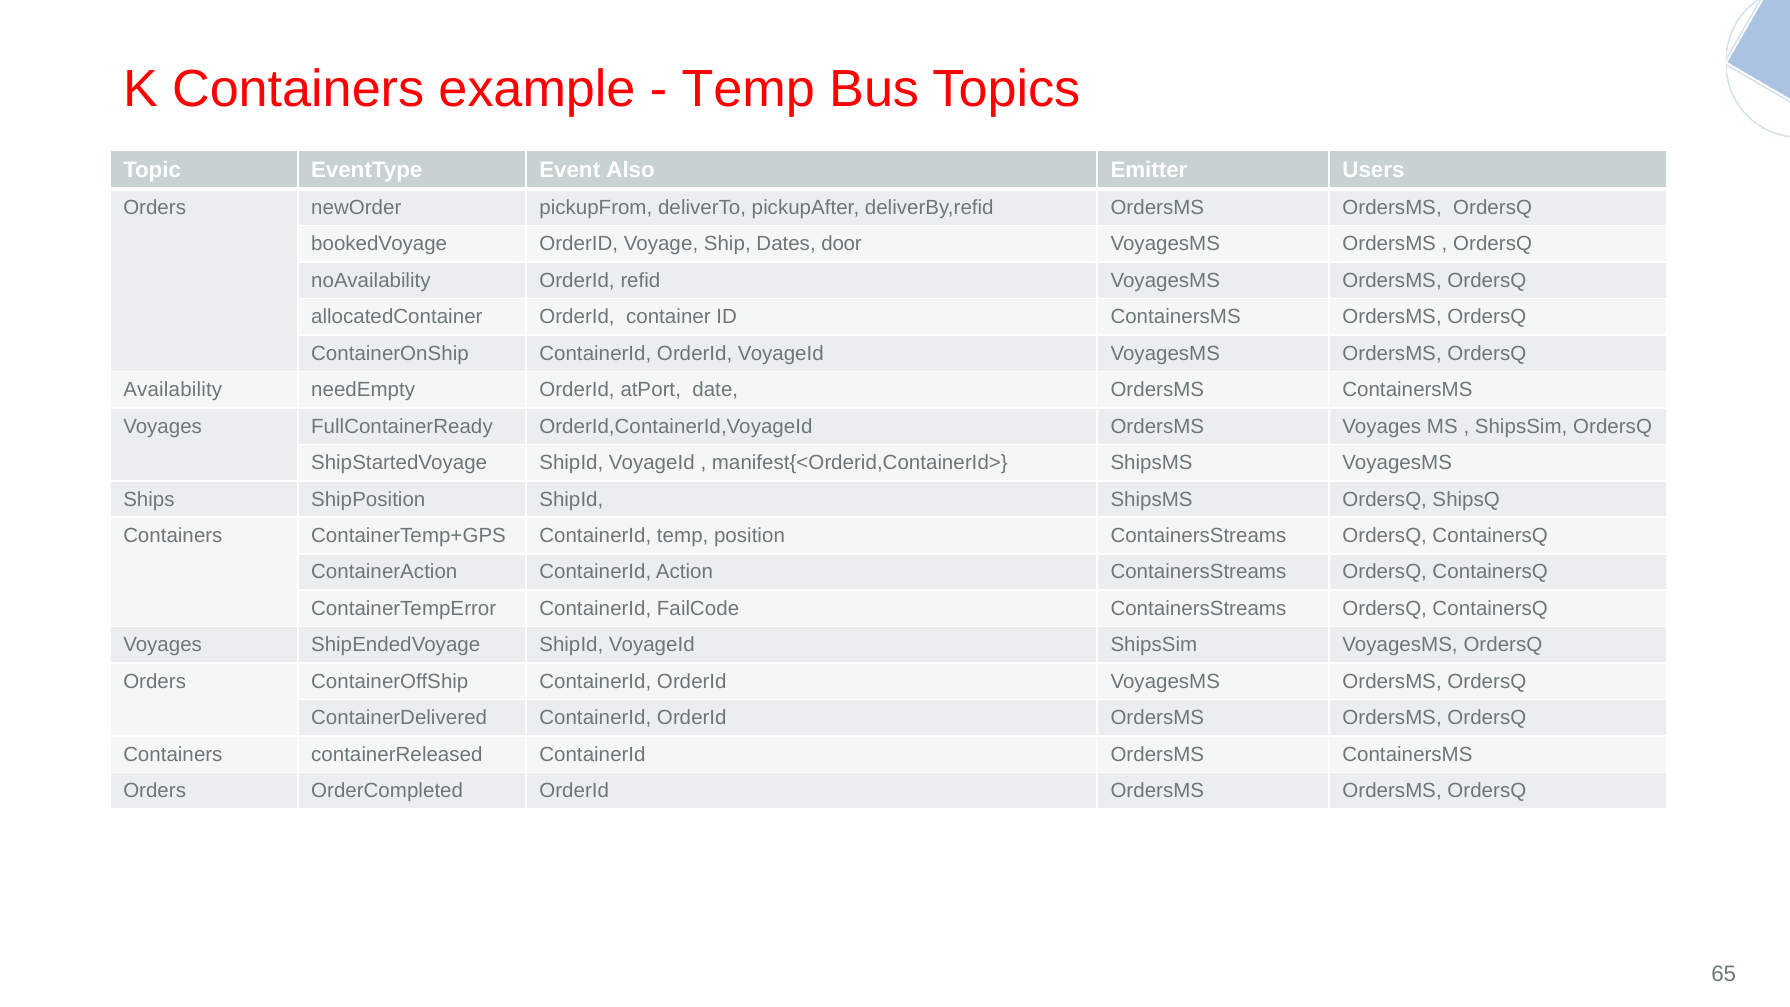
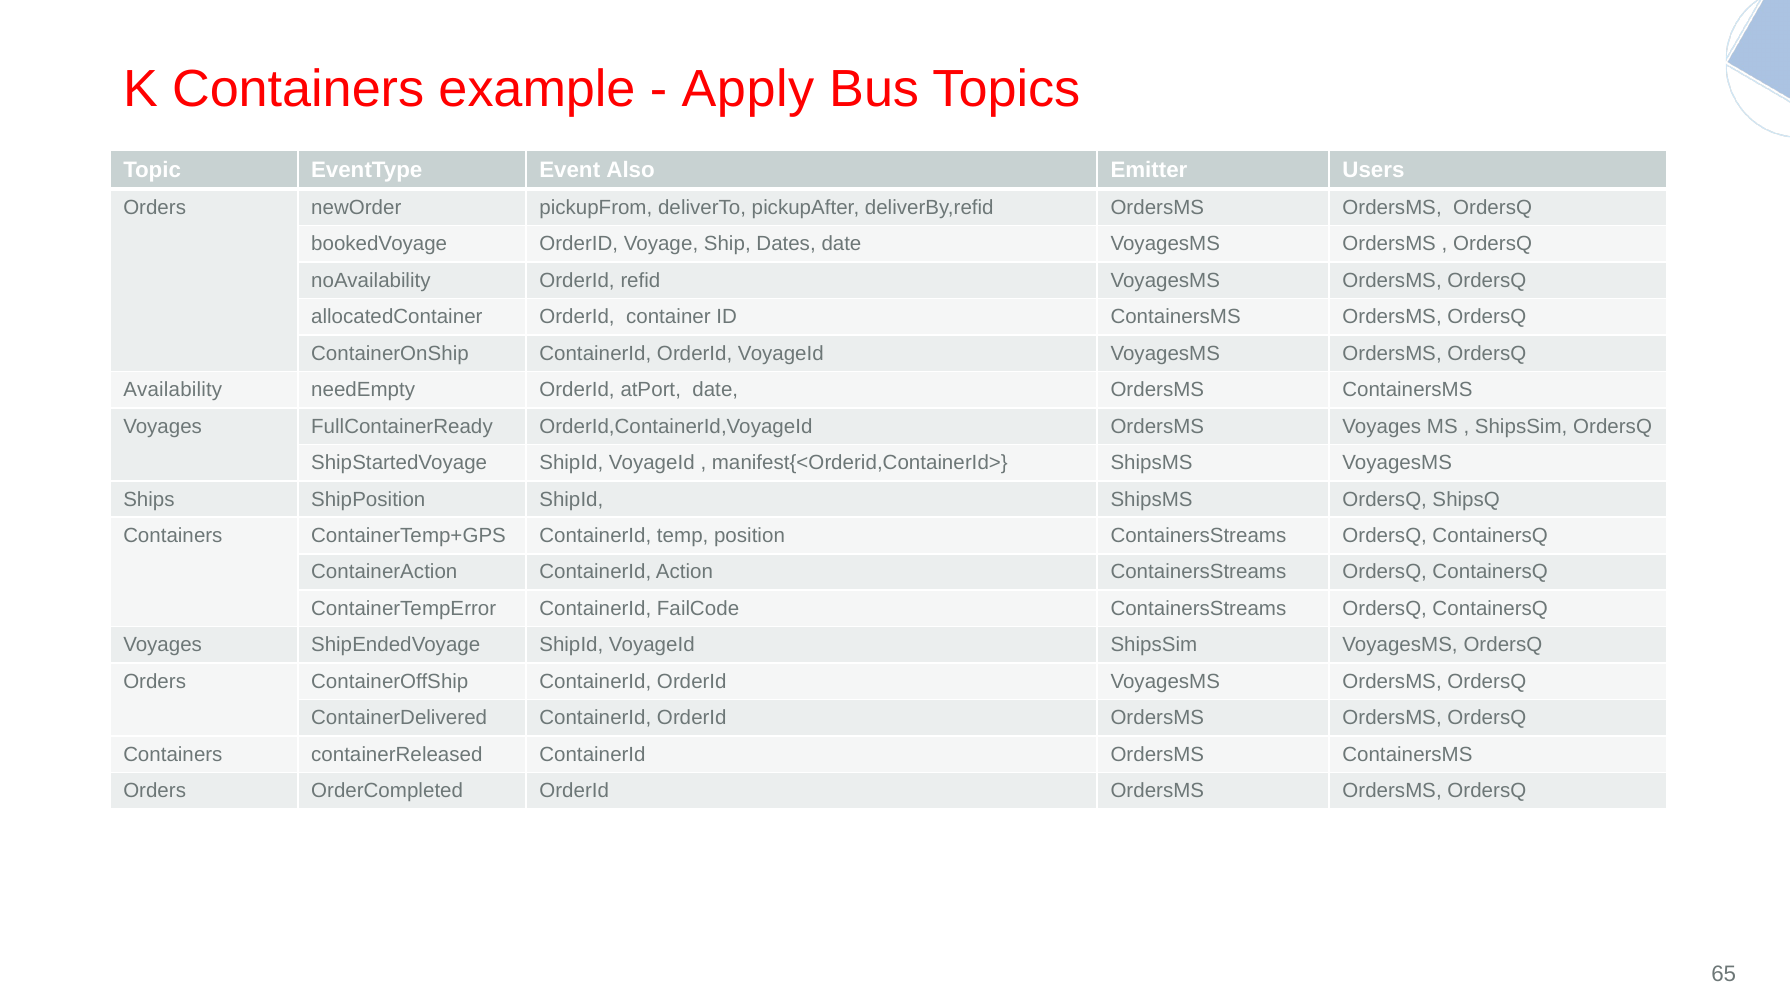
Temp: Temp -> Apply (748, 89)
Dates door: door -> date (841, 244)
